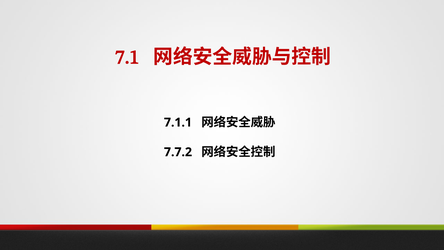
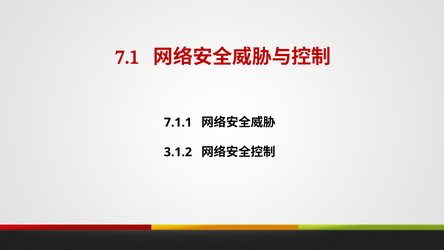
7.7.2: 7.7.2 -> 3.1.2 (178, 152)
